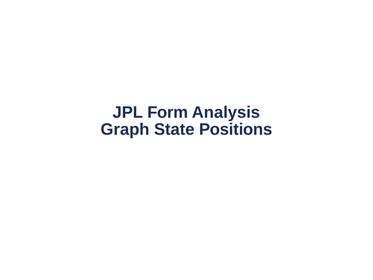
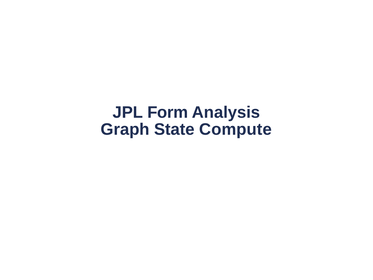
Positions: Positions -> Compute (236, 129)
